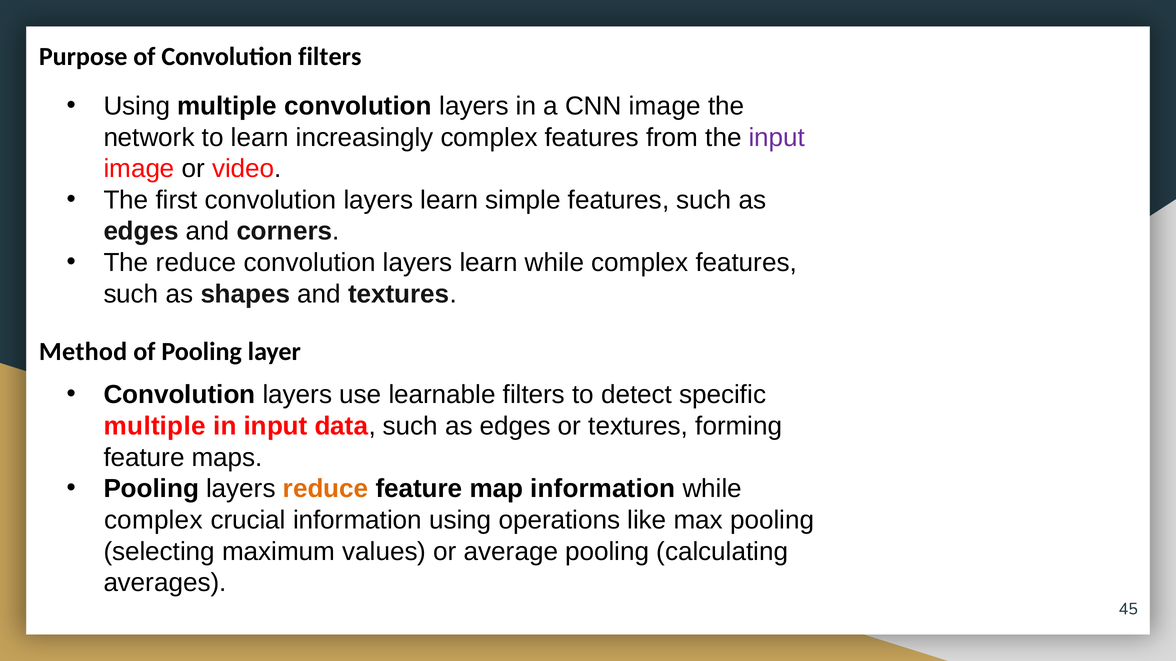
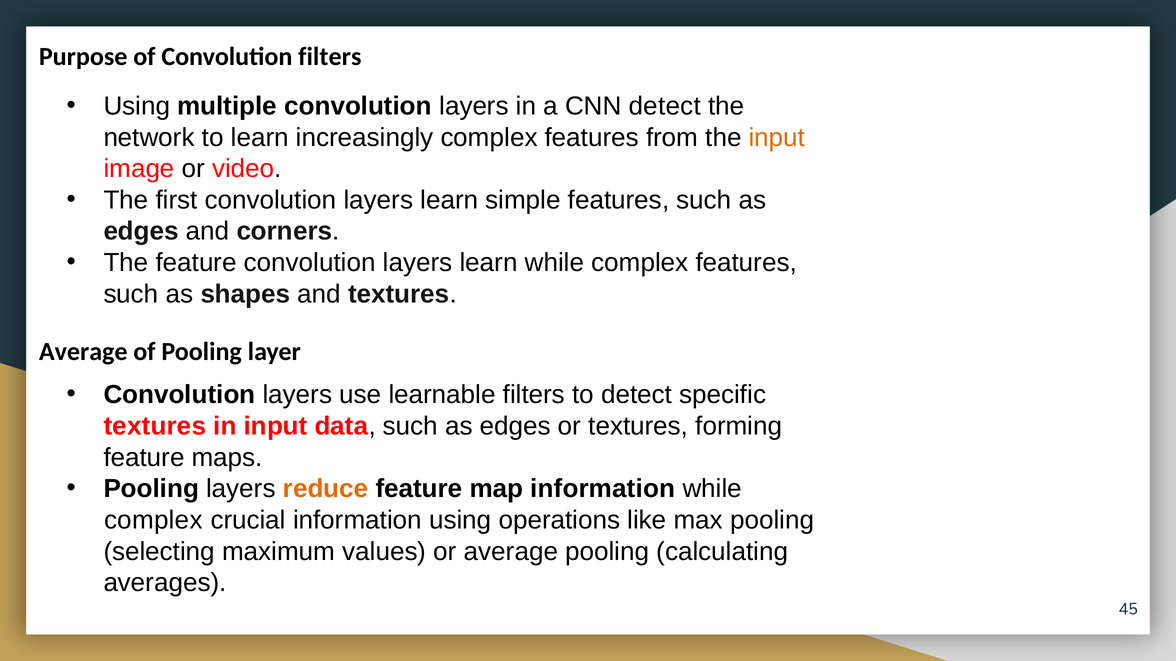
CNN image: image -> detect (665, 106)
input colour: purple -> orange (777, 138)
The reduce: reduce -> feature (196, 263)
Method: Method -> Average (83, 352)
multiple: multiple -> textures (155, 426)
